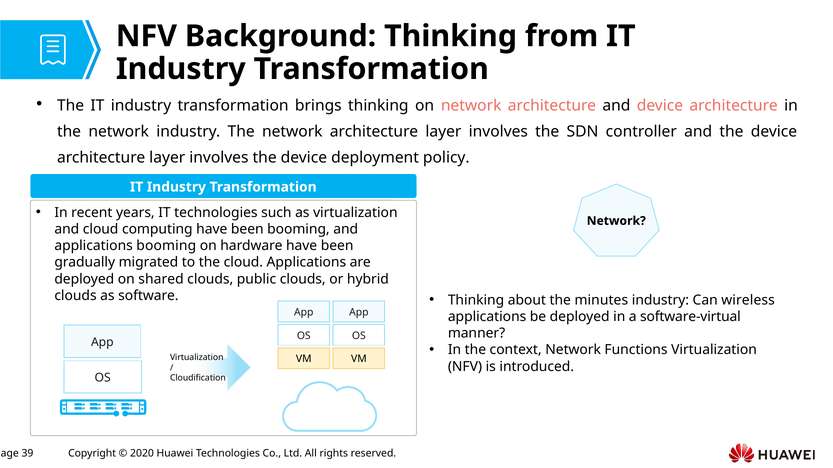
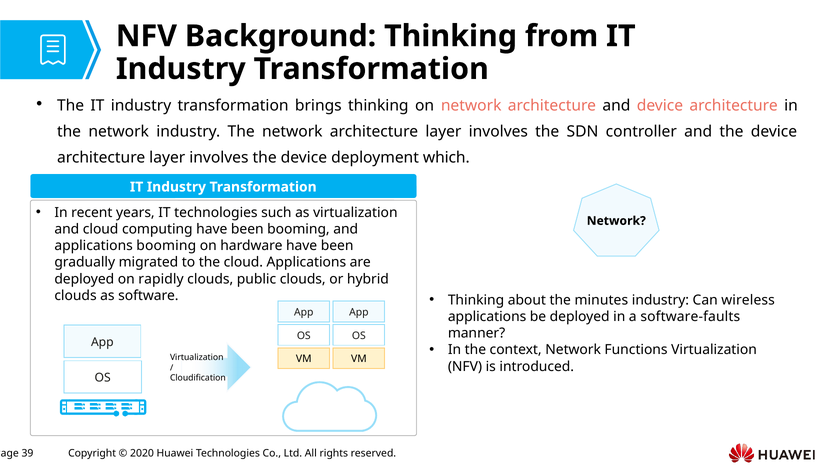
policy: policy -> which (446, 158)
shared: shared -> rapidly (161, 279)
software-virtual: software-virtual -> software-faults (690, 317)
